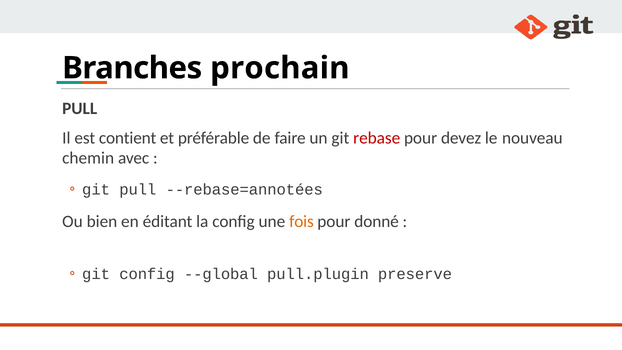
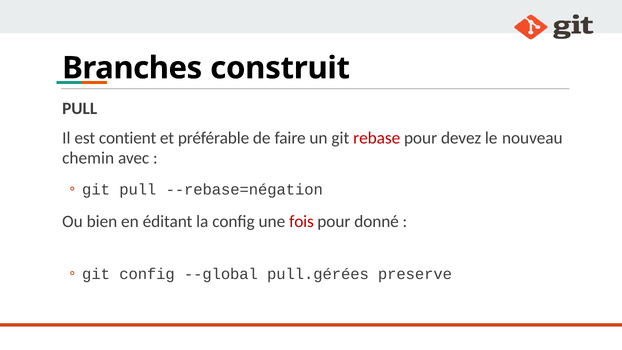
prochain: prochain -> construit (280, 68)
--rebase=annotées: --rebase=annotées -> --rebase=négation (244, 190)
fois colour: orange -> red (301, 221)
pull.plugin: pull.plugin -> pull.gérées (318, 274)
